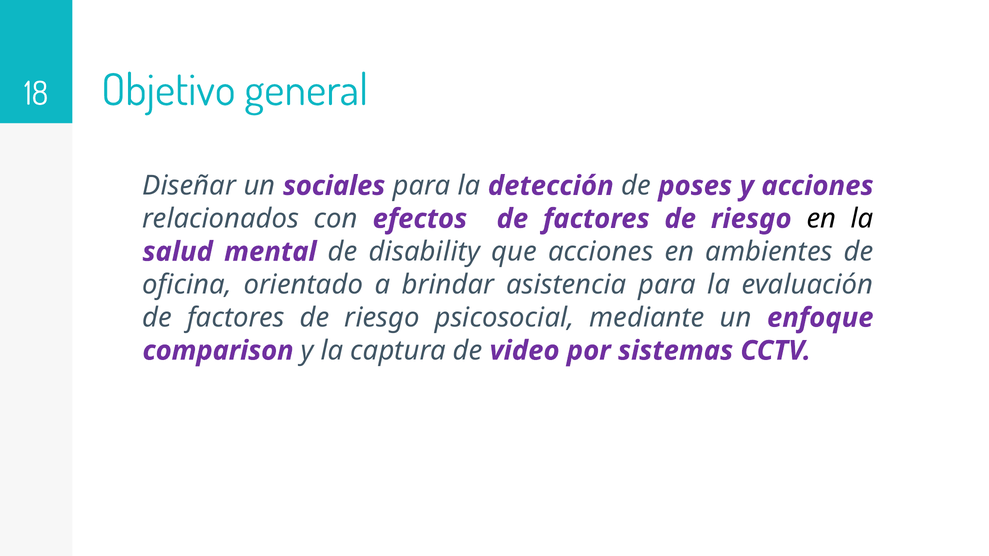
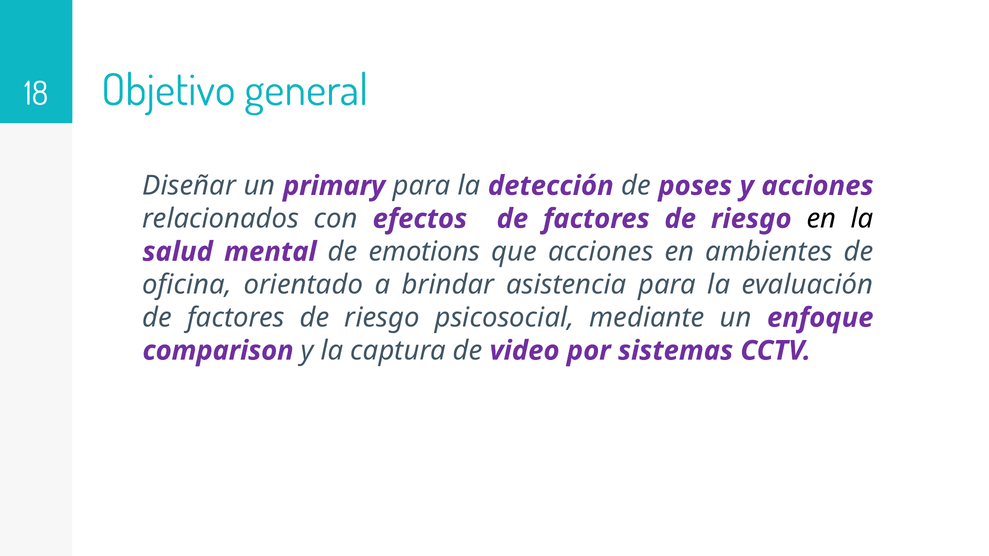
sociales: sociales -> primary (334, 186)
disability: disability -> emotions (424, 252)
